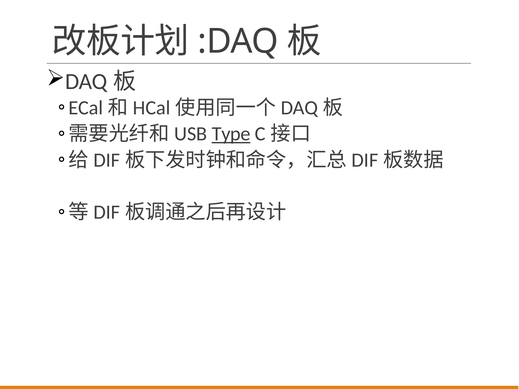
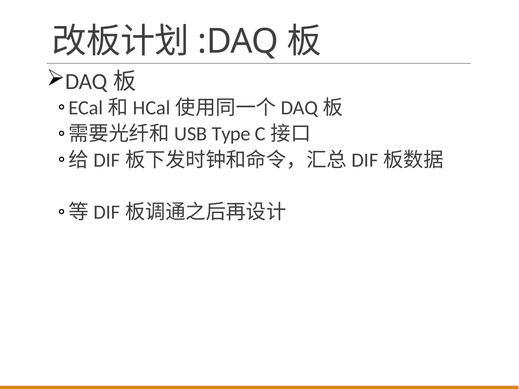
Type underline: present -> none (231, 134)
